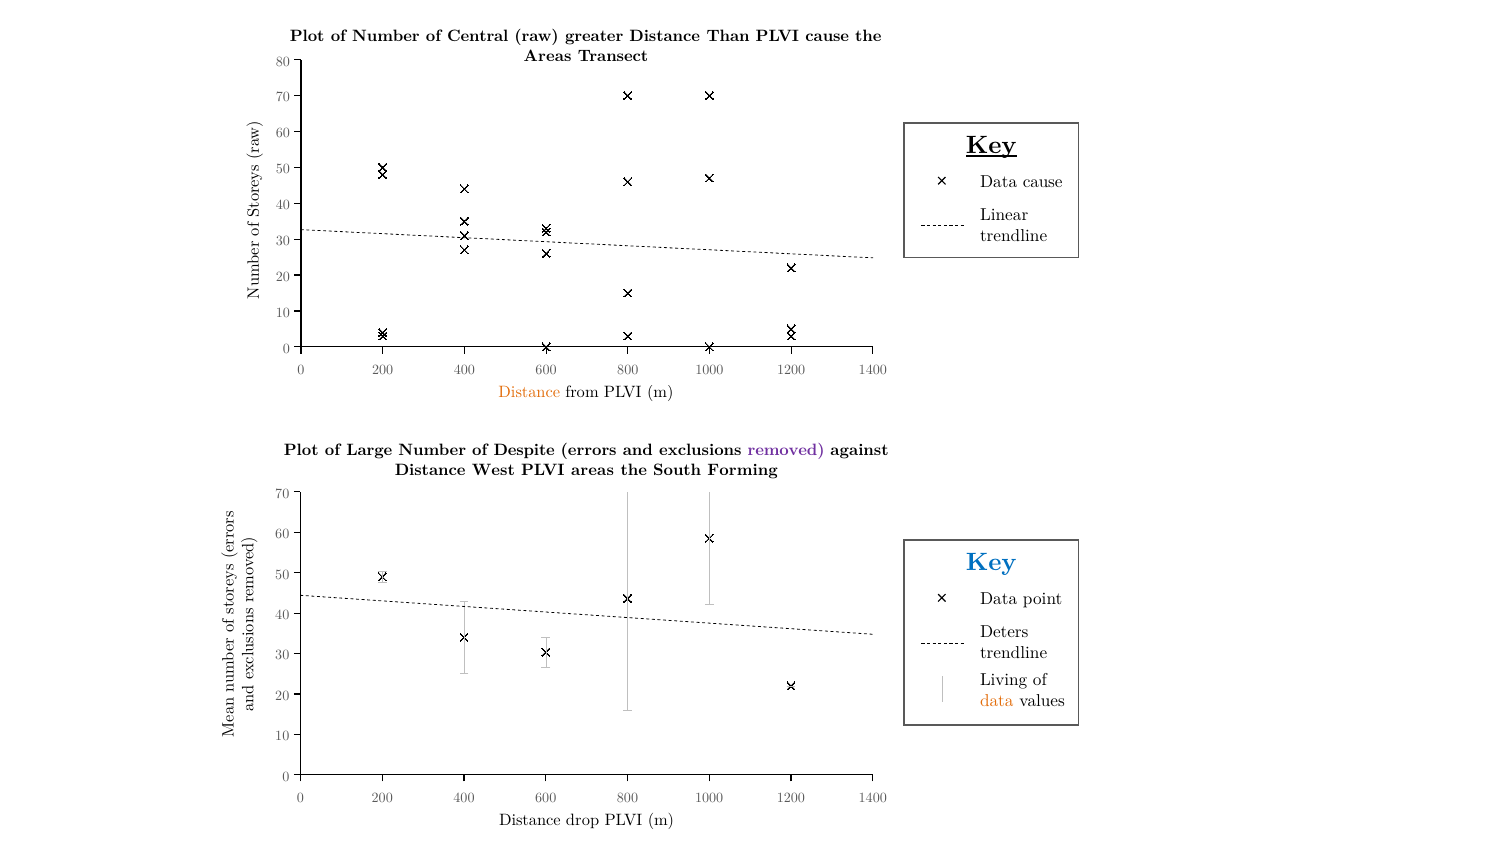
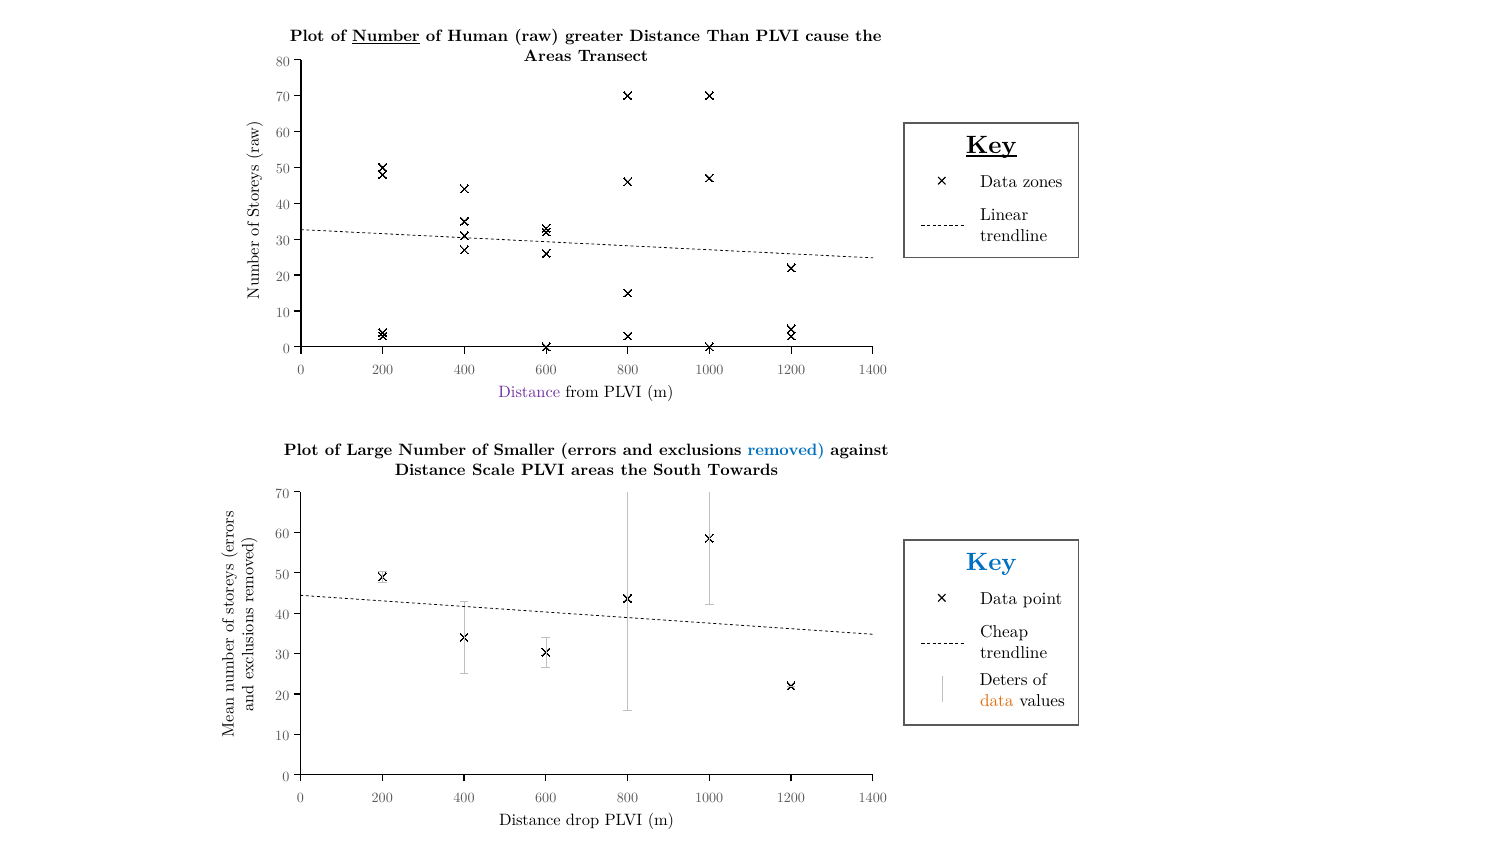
Number underline: none -> present (386, 36)
Central: Central -> Human (478, 36)
Data cause: cause -> zones (1043, 182)
Distance colour: orange -> purple (529, 392)
Despite: Despite -> Smaller (524, 450)
removed colour: purple -> blue (786, 450)
West: West -> Scale (493, 470)
Forming: Forming -> Towards (743, 470)
Deters: Deters -> Cheap (1004, 632)
Living: Living -> Deters (1004, 680)
